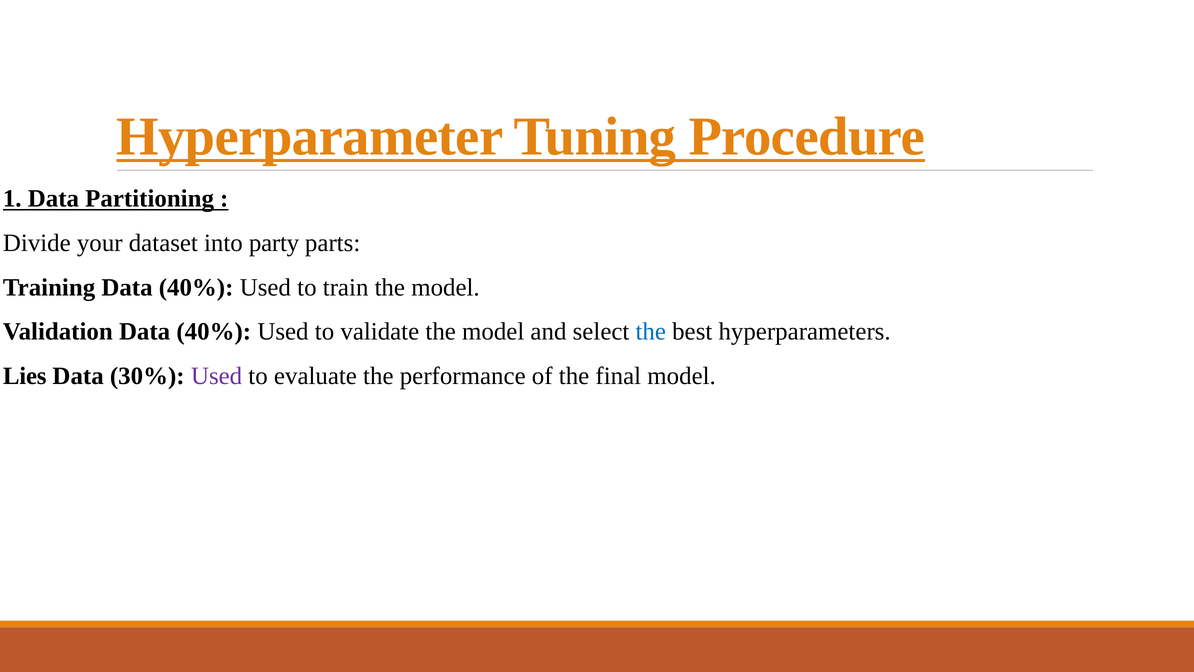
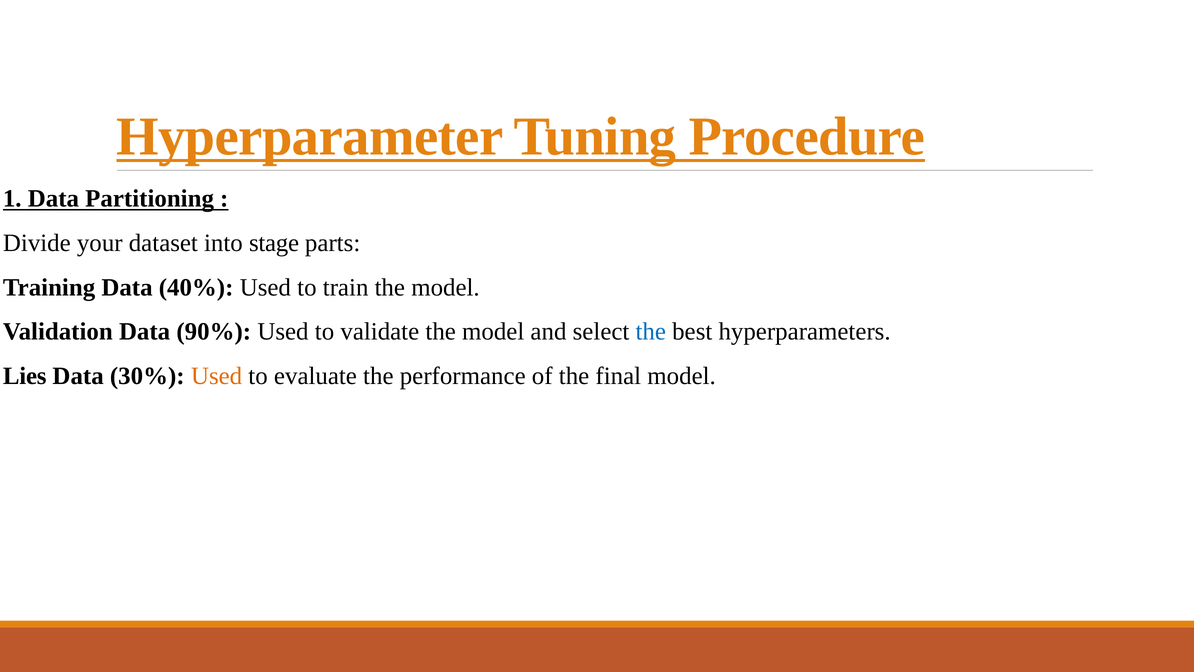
party: party -> stage (274, 243)
Validation Data 40%: 40% -> 90% (214, 332)
Used colour: purple -> orange (217, 376)
